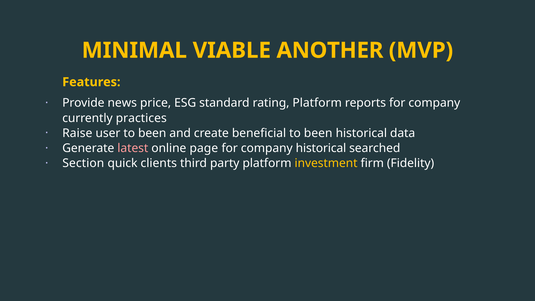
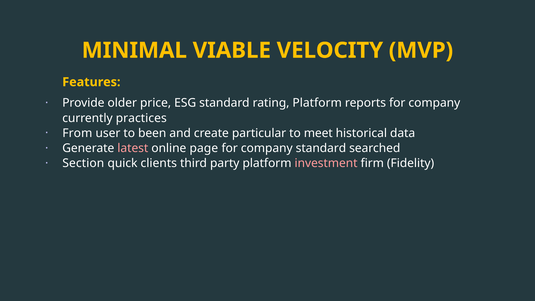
ANOTHER: ANOTHER -> VELOCITY (330, 50)
news: news -> older (122, 103)
Raise: Raise -> From (77, 133)
beneficial: beneficial -> particular (259, 133)
been: been -> meet (318, 133)
company historical: historical -> standard (321, 148)
investment colour: yellow -> pink (326, 163)
